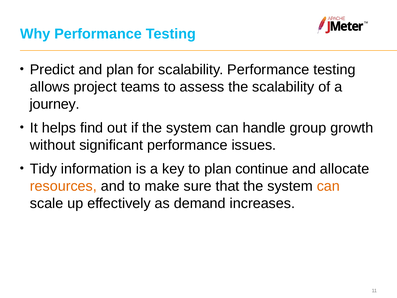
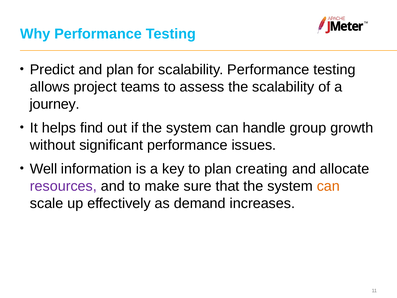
Tidy: Tidy -> Well (44, 169)
continue: continue -> creating (262, 169)
resources colour: orange -> purple (63, 186)
